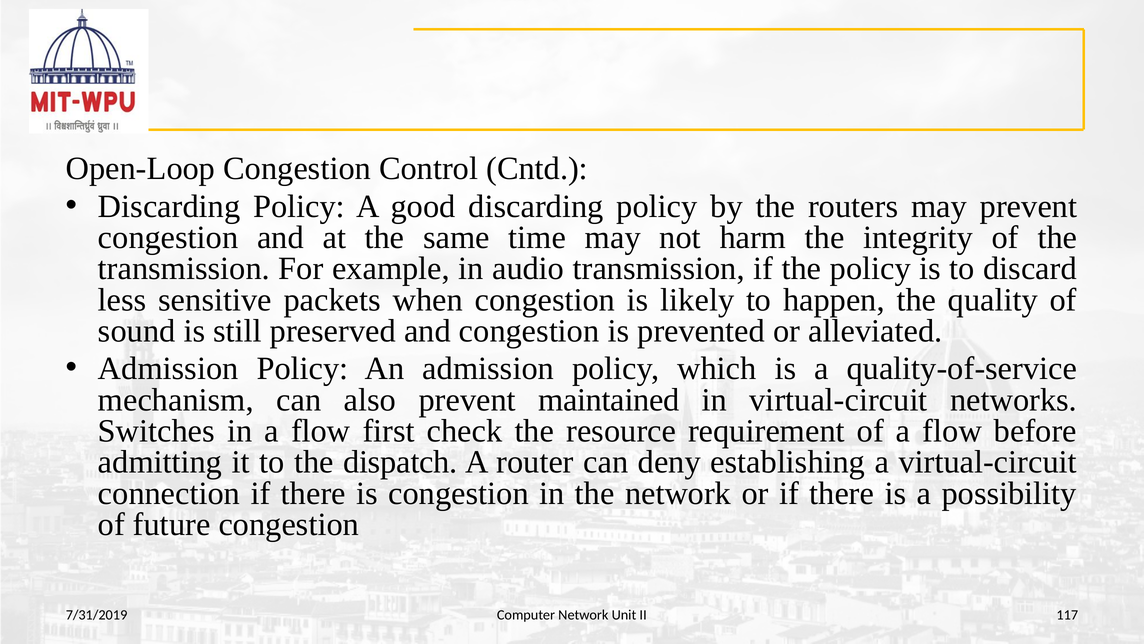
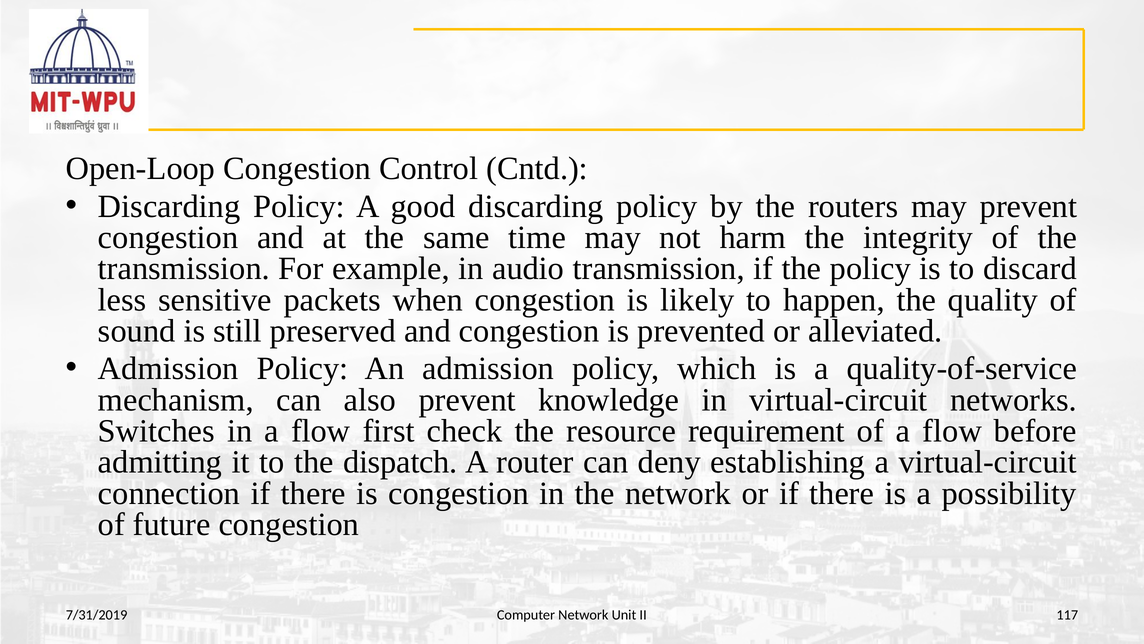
maintained: maintained -> knowledge (609, 400)
